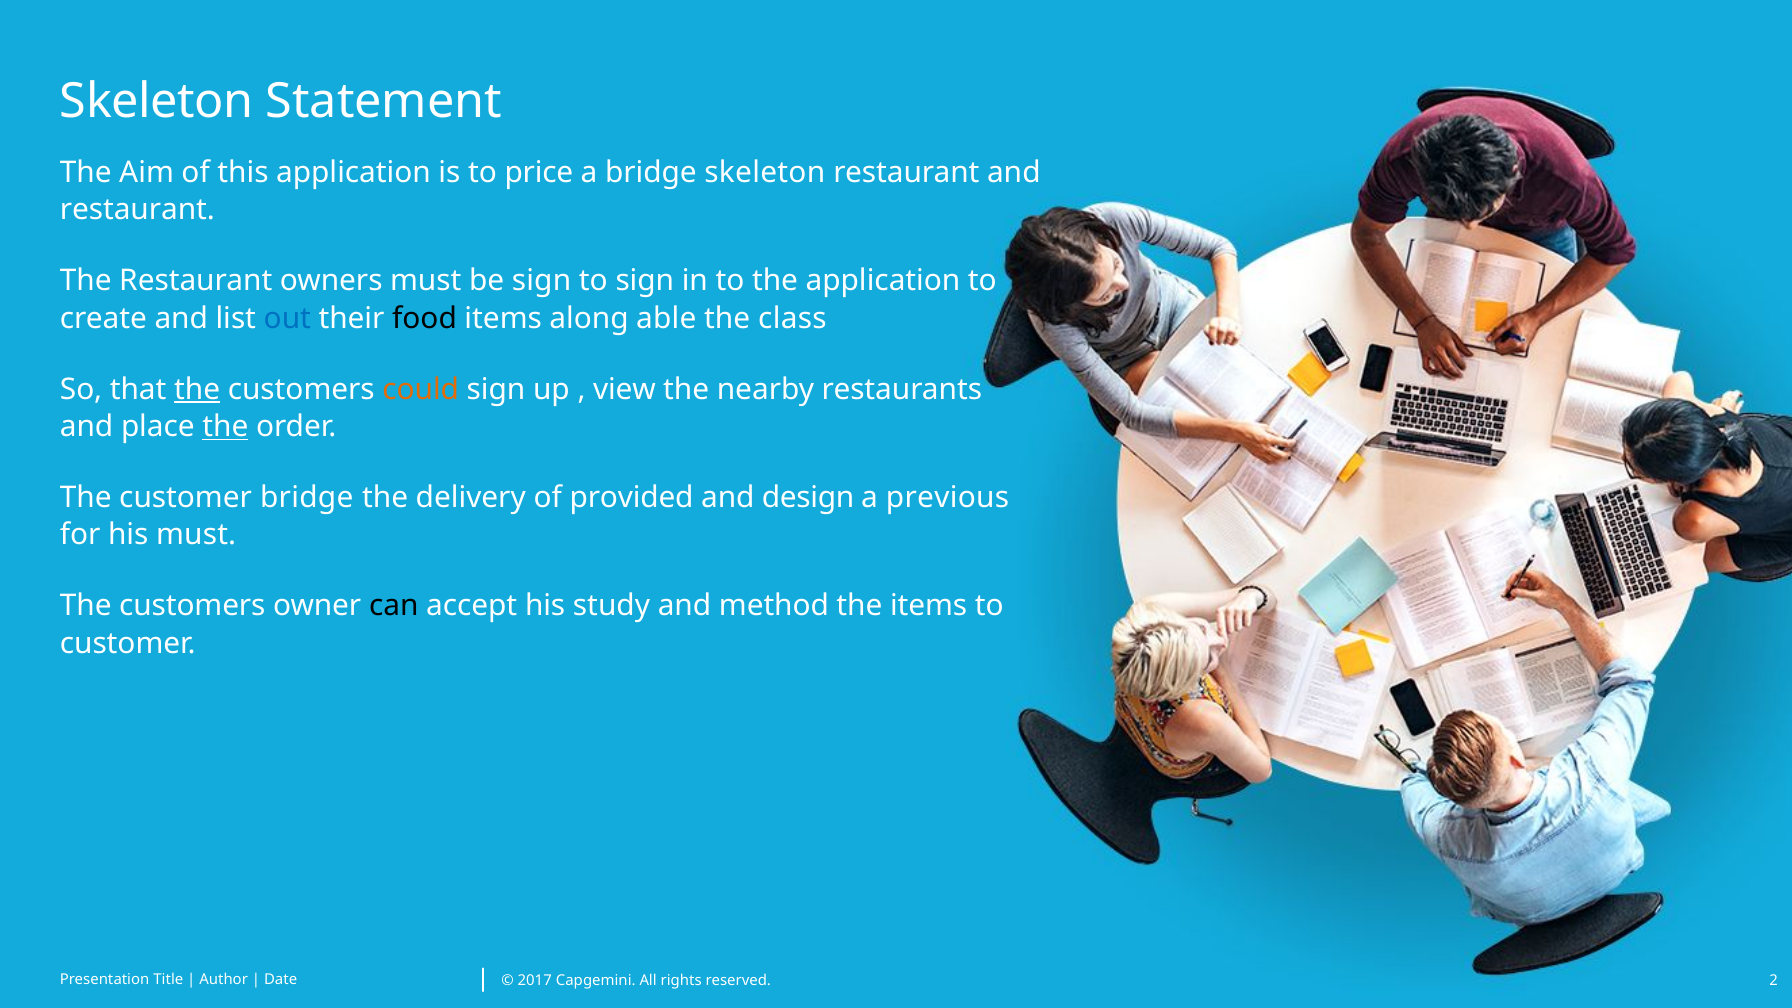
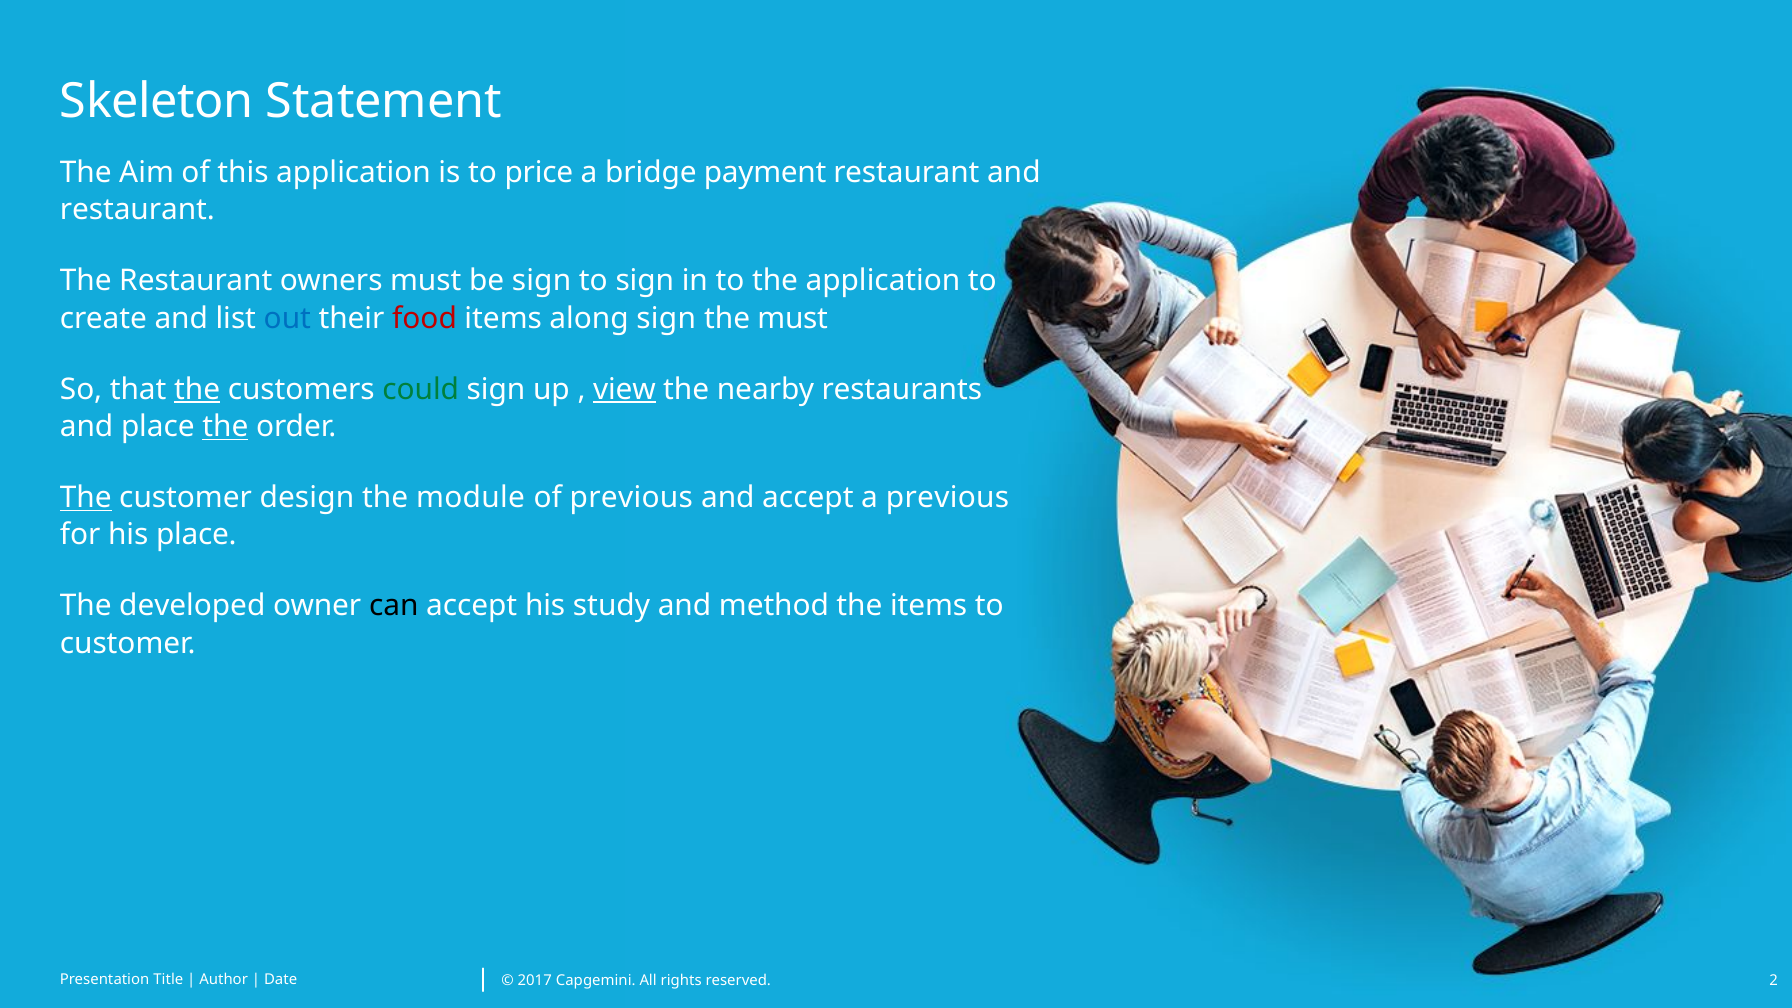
bridge skeleton: skeleton -> payment (765, 173)
food colour: black -> red (425, 318)
along able: able -> sign (666, 318)
the class: class -> must (793, 318)
could colour: orange -> green (421, 389)
view underline: none -> present (625, 389)
The underline: none -> present (86, 498)
customer bridge: bridge -> design (307, 498)
delivery: delivery -> module (471, 498)
of provided: provided -> previous (631, 498)
and design: design -> accept (808, 498)
his must: must -> place (196, 535)
customers: customers -> developed (192, 606)
